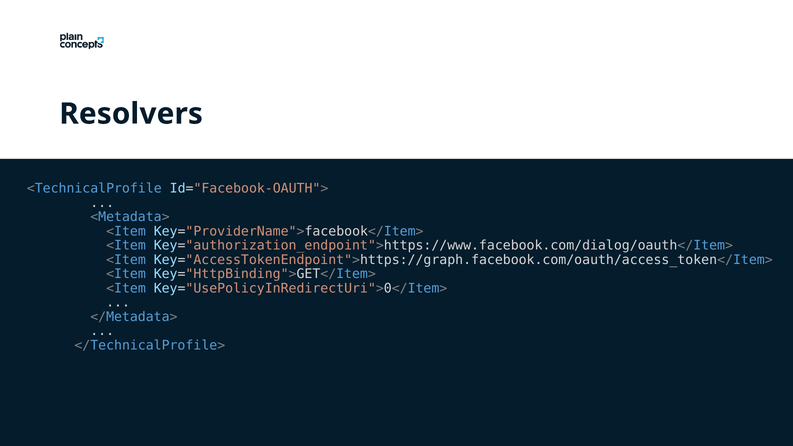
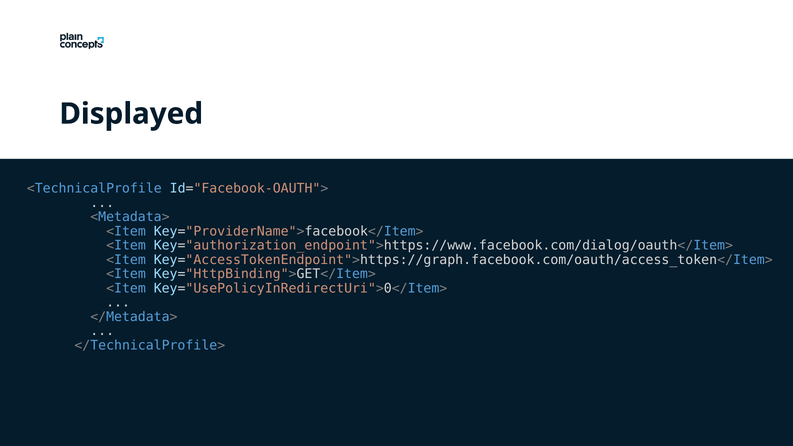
Resolvers: Resolvers -> Displayed (131, 114)
